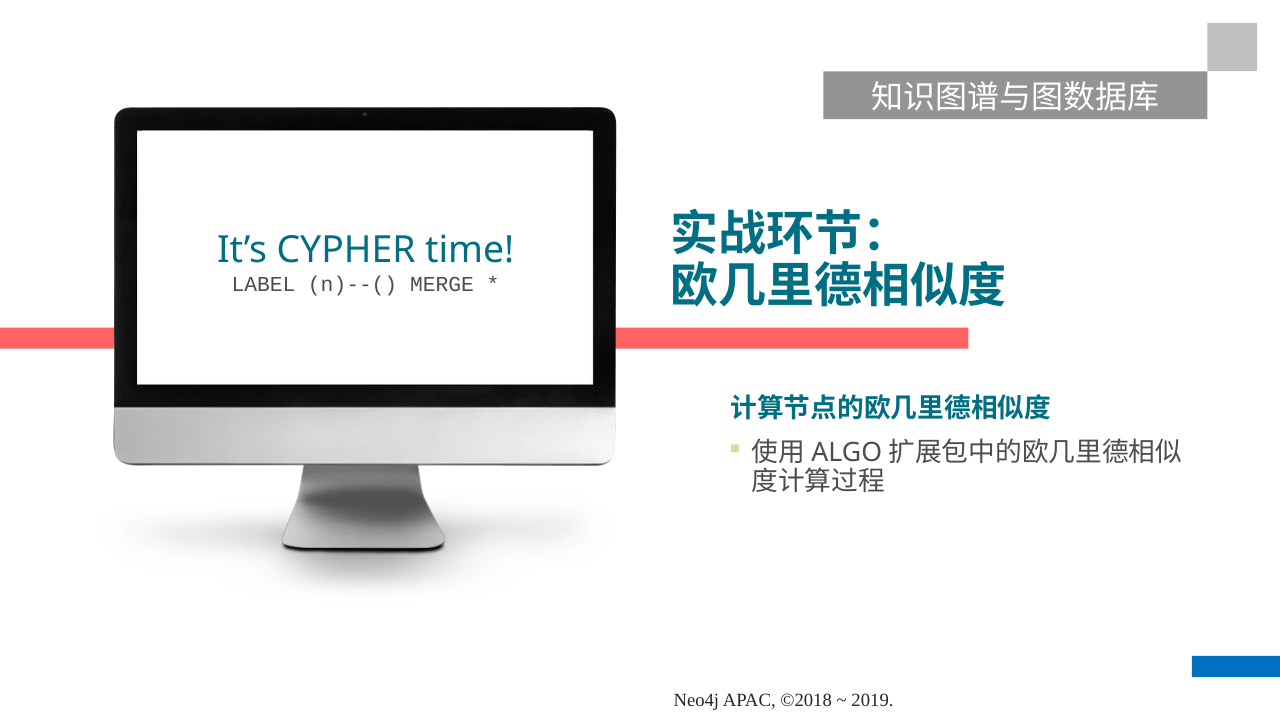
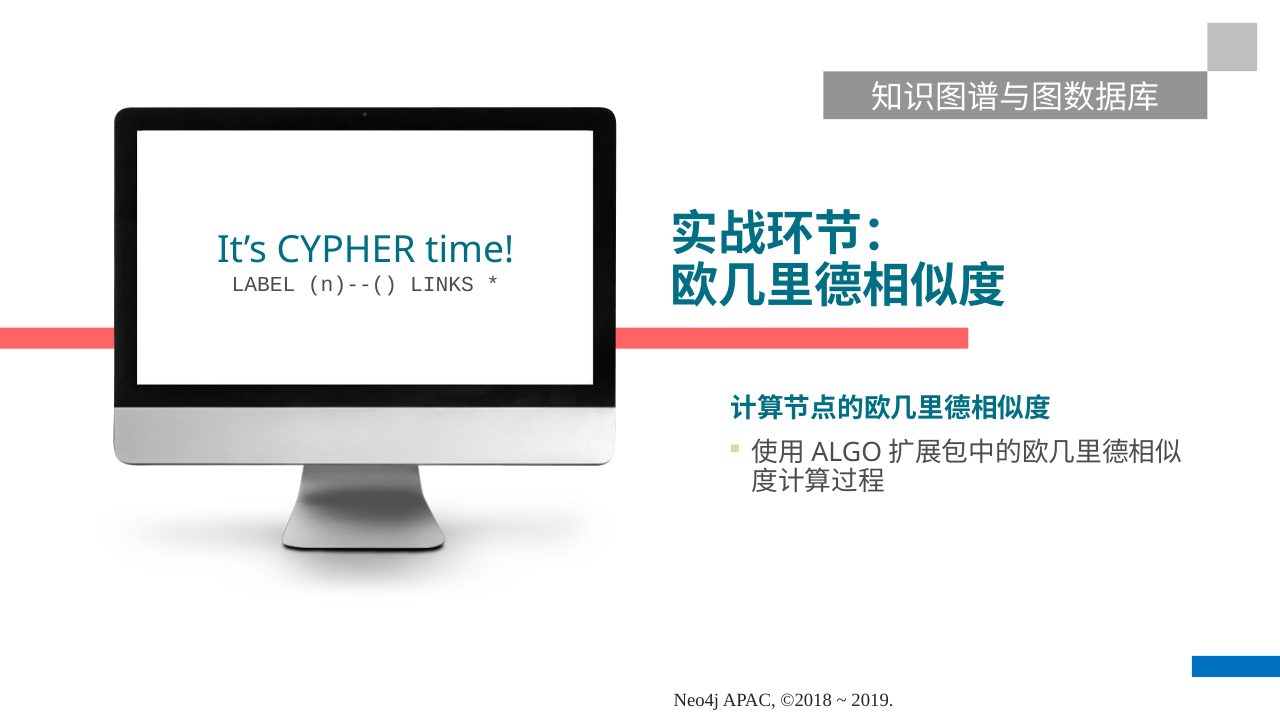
MERGE: MERGE -> LINKS (442, 284)
